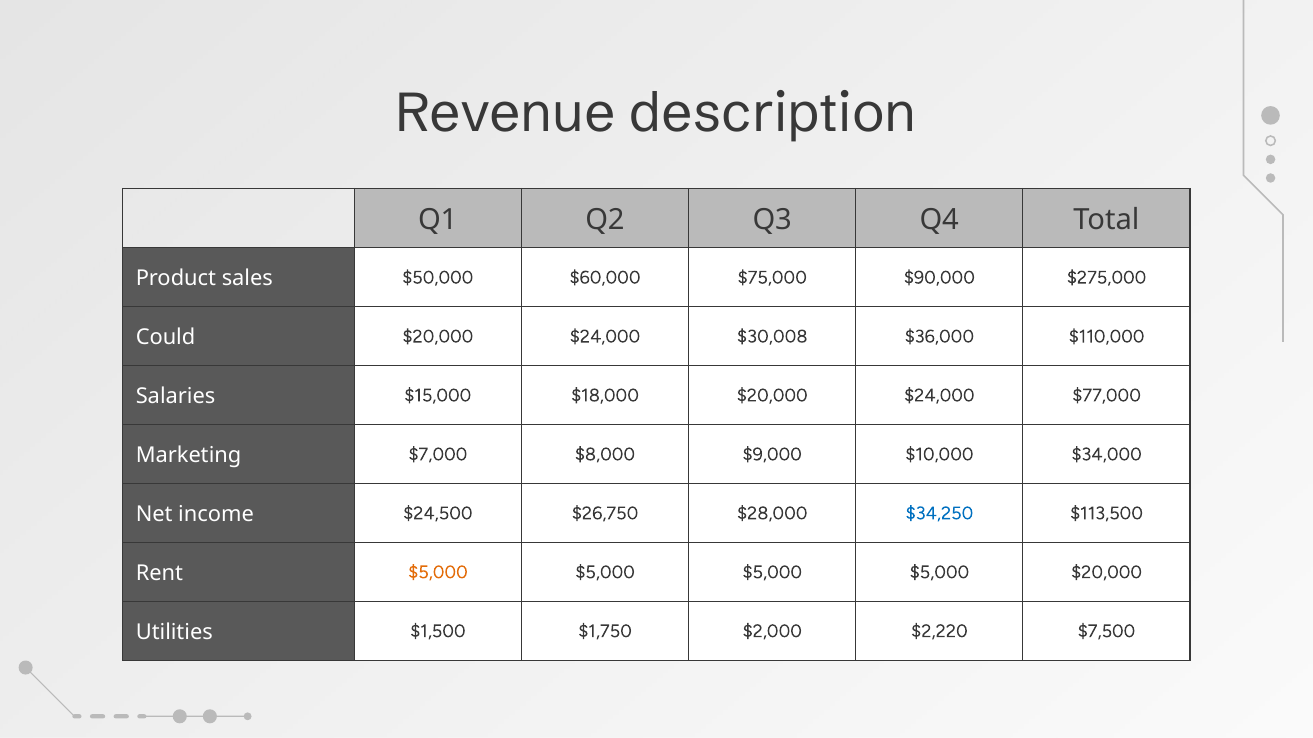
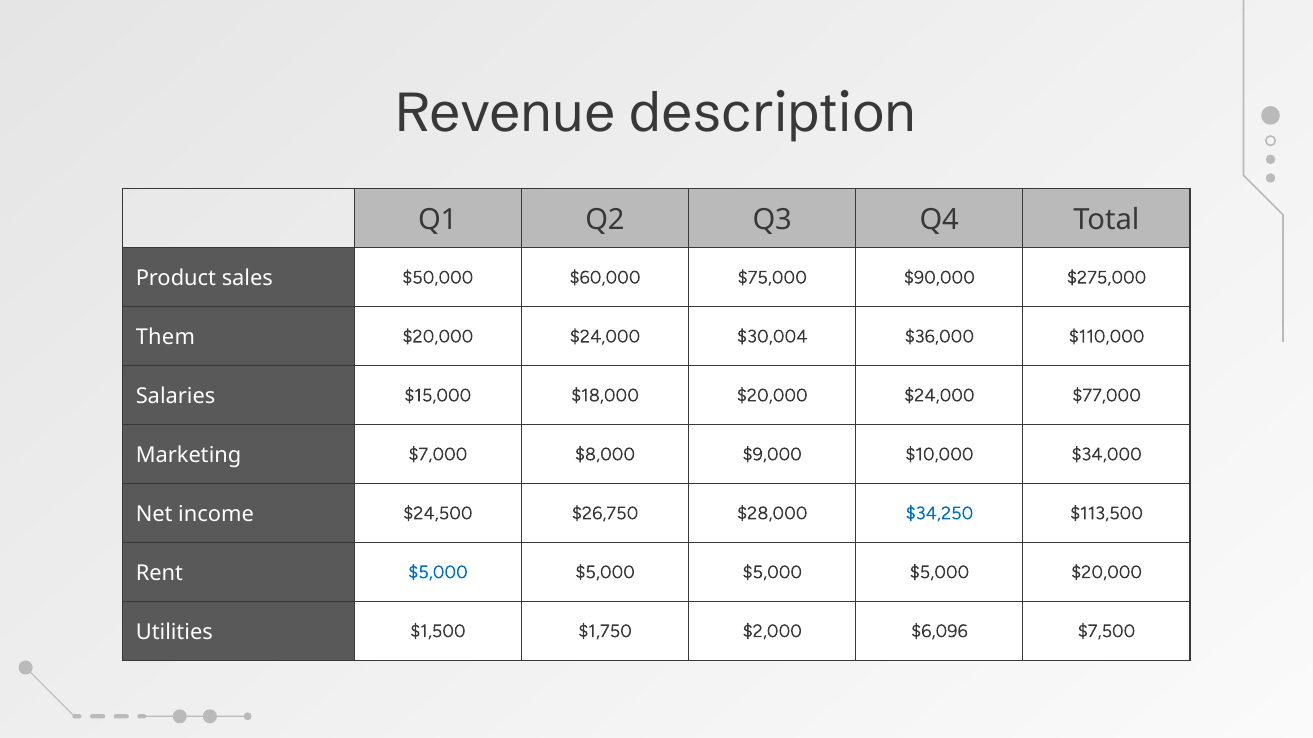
Could: Could -> Them (165, 338)
$30,008: $30,008 -> $30,004 (772, 337)
$5,000 colour: orange -> blue (438, 573)
$2,220: $2,220 -> $6,096 (939, 632)
